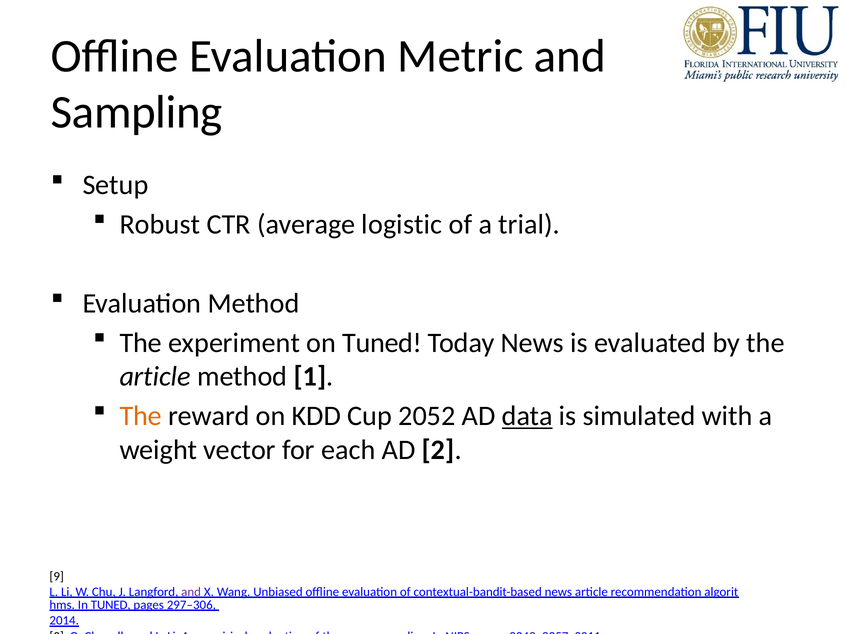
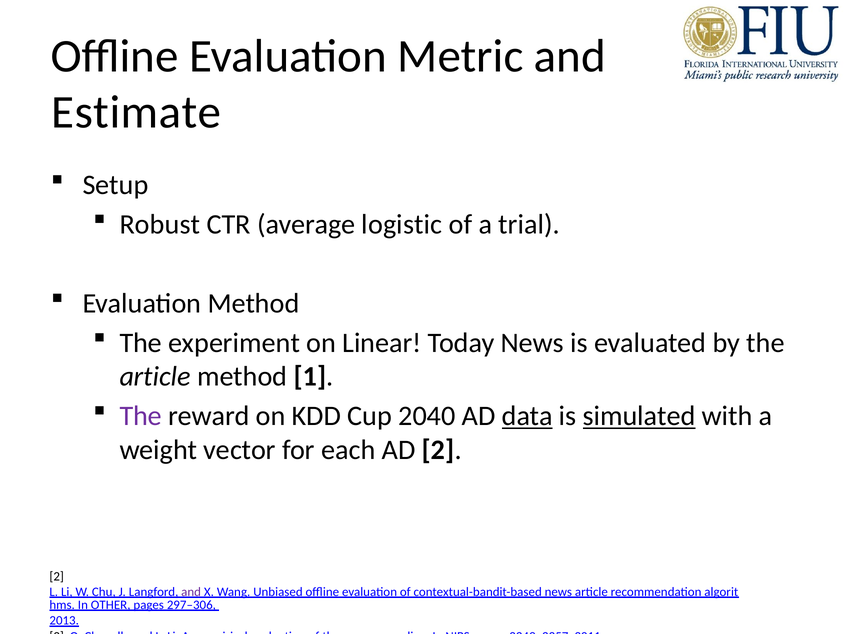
Sampling: Sampling -> Estimate (136, 113)
on Tuned: Tuned -> Linear (382, 343)
The colour: orange -> purple (141, 416)
2052: 2052 -> 2040 (427, 416)
simulated underline: none -> present (639, 416)
9: 9 -> 2 (57, 577)
In TUNED: TUNED -> OTHER (111, 605)
2014: 2014 -> 2013 (64, 621)
